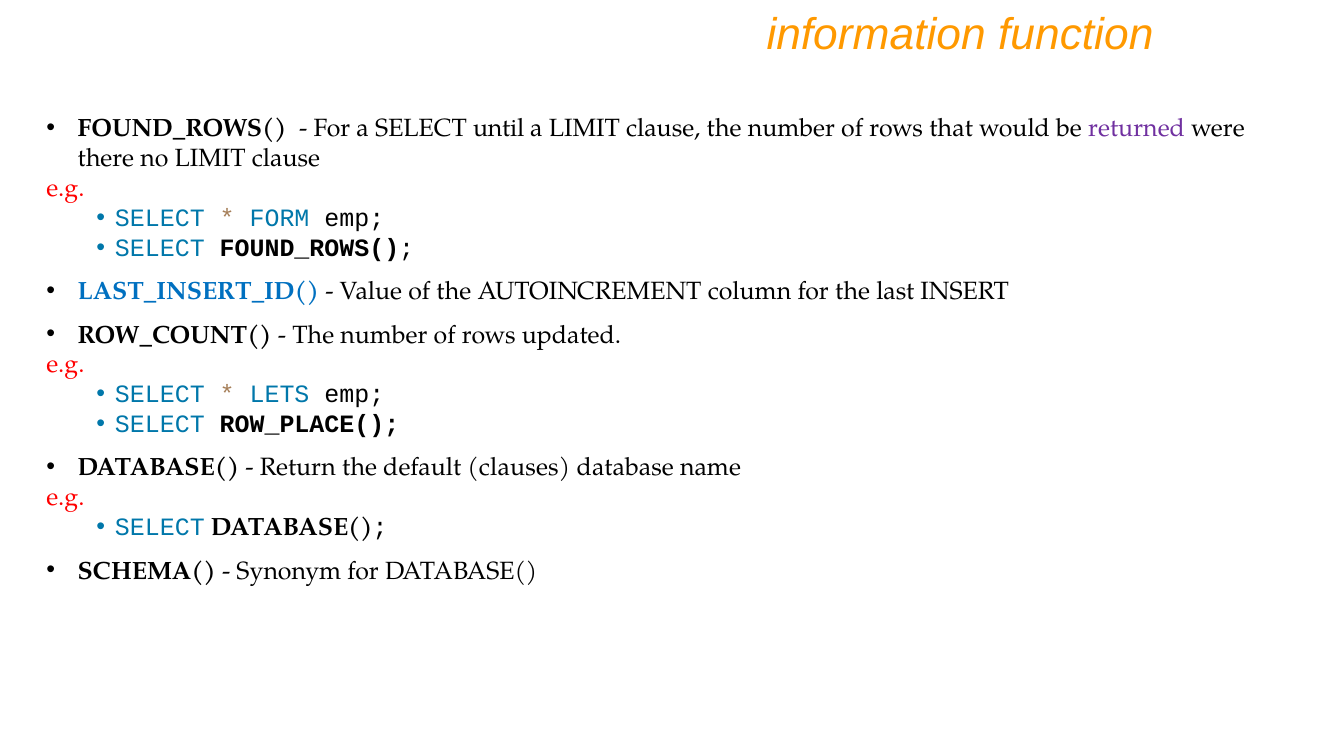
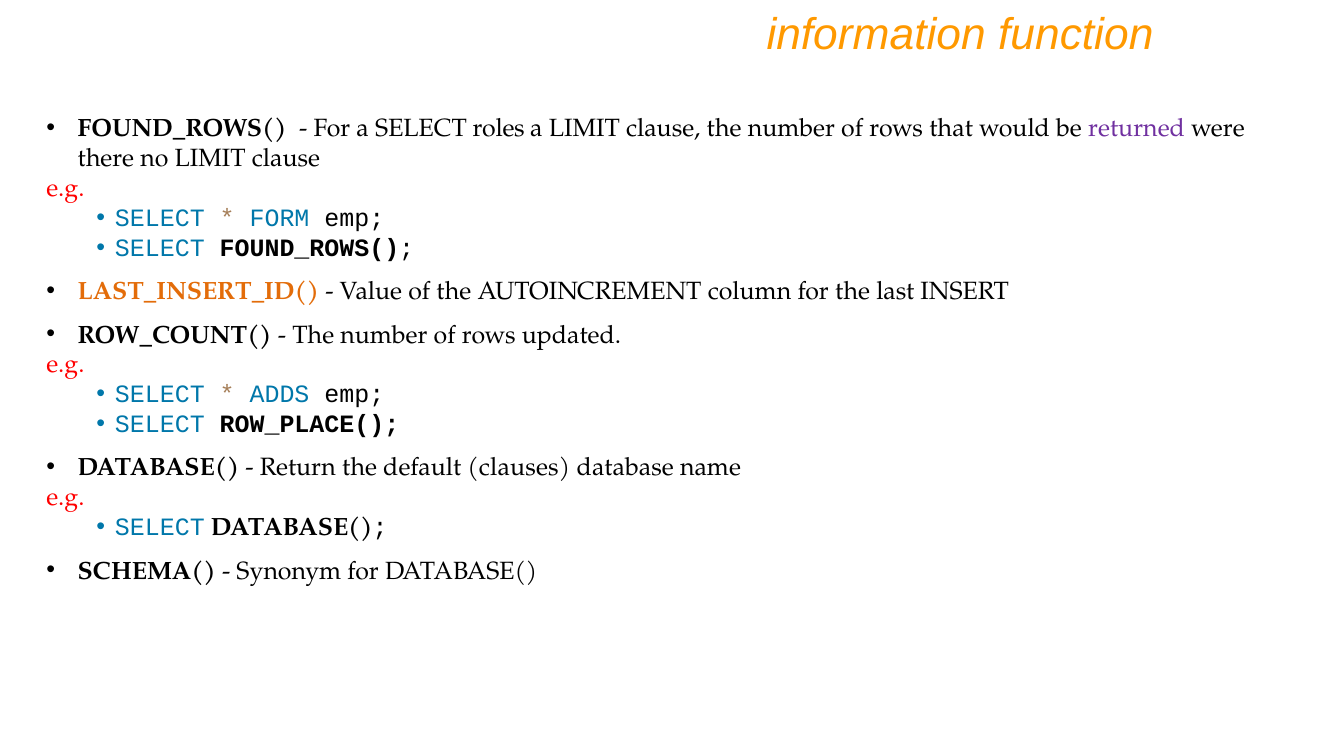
until: until -> roles (499, 129)
LAST_INSERT_ID( colour: blue -> orange (198, 292)
LETS: LETS -> ADDS (280, 395)
